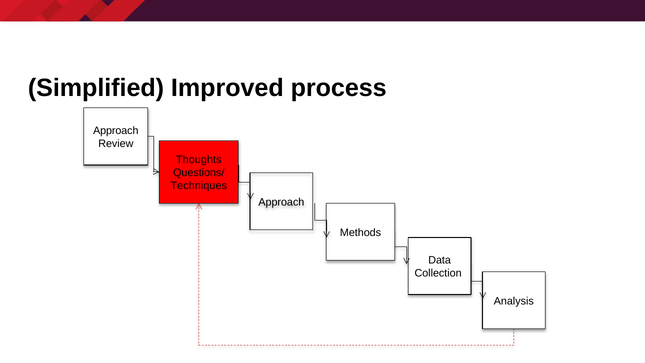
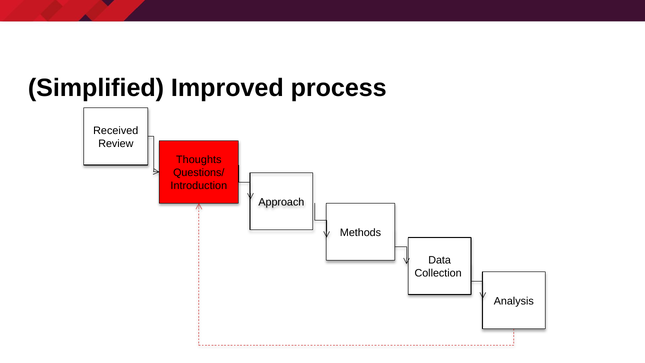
Approach: Approach -> Received (116, 131)
Techniques: Techniques -> Introduction (199, 186)
